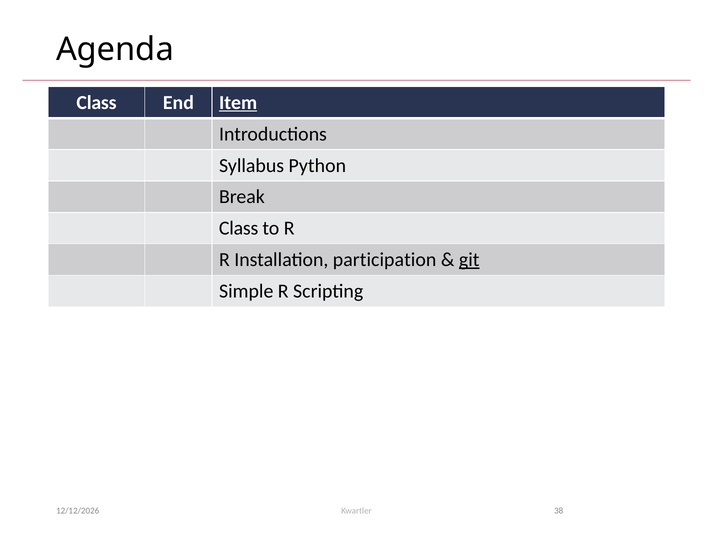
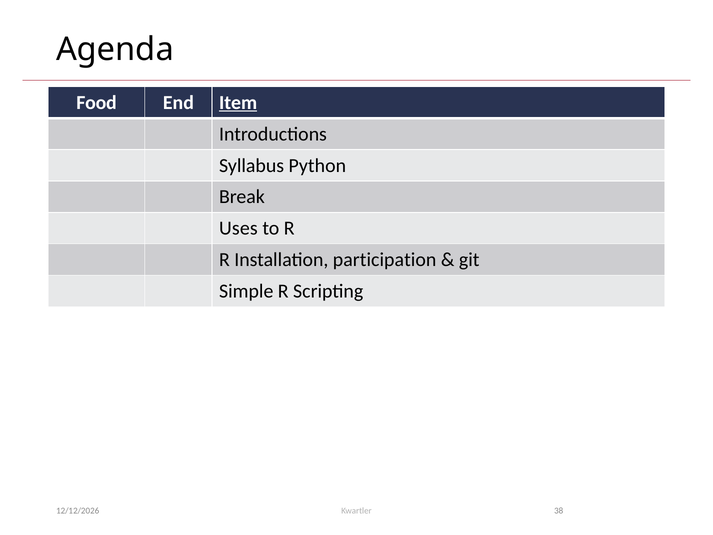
Class: Class -> Food (97, 103)
Class: Class -> Uses (238, 228)
git underline: present -> none (469, 260)
